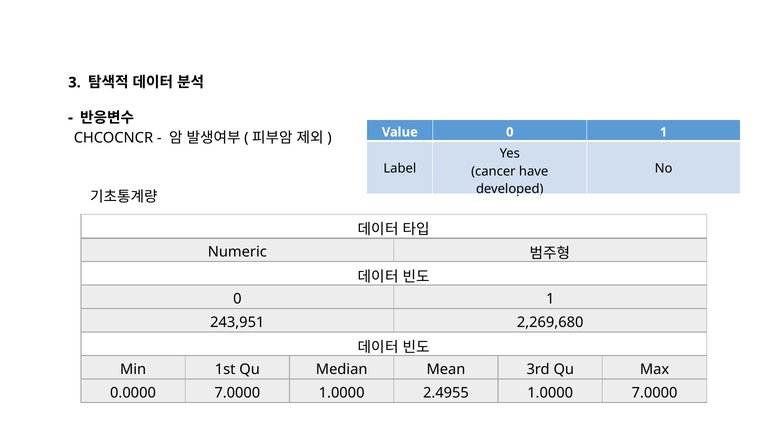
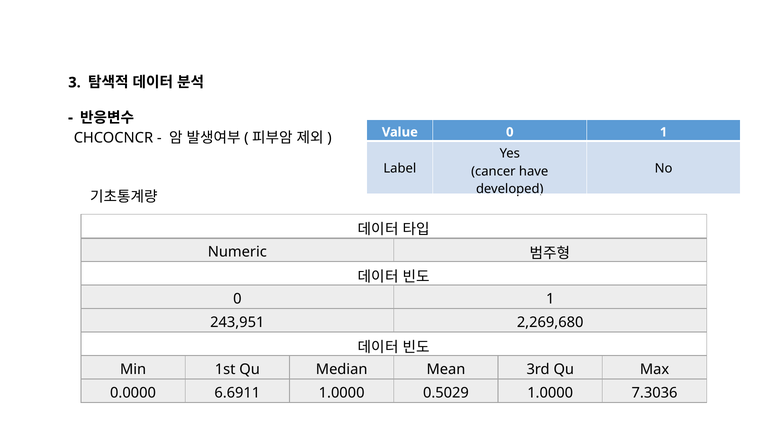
0.0000 7.0000: 7.0000 -> 6.6911 (237, 393)
2.4955: 2.4955 -> 0.5029 (446, 393)
1.0000 7.0000: 7.0000 -> 7.3036 (655, 393)
